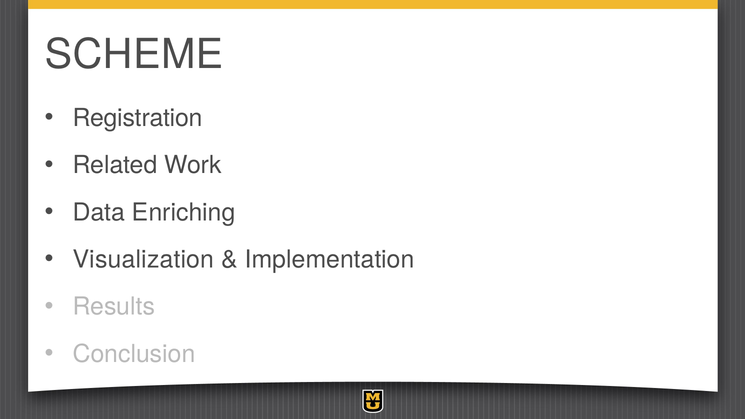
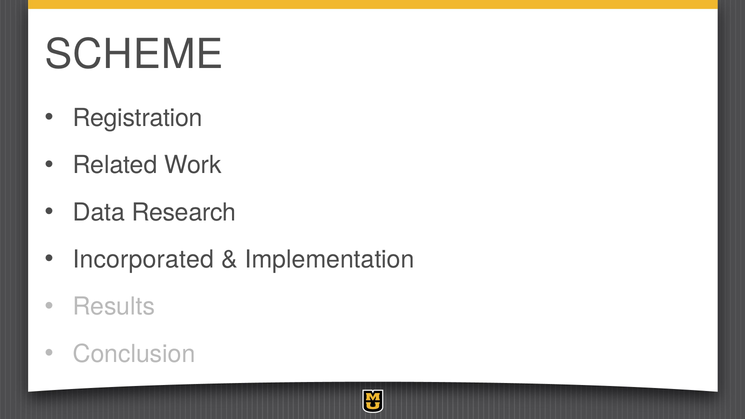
Enriching: Enriching -> Research (184, 212)
Visualization: Visualization -> Incorporated (143, 260)
